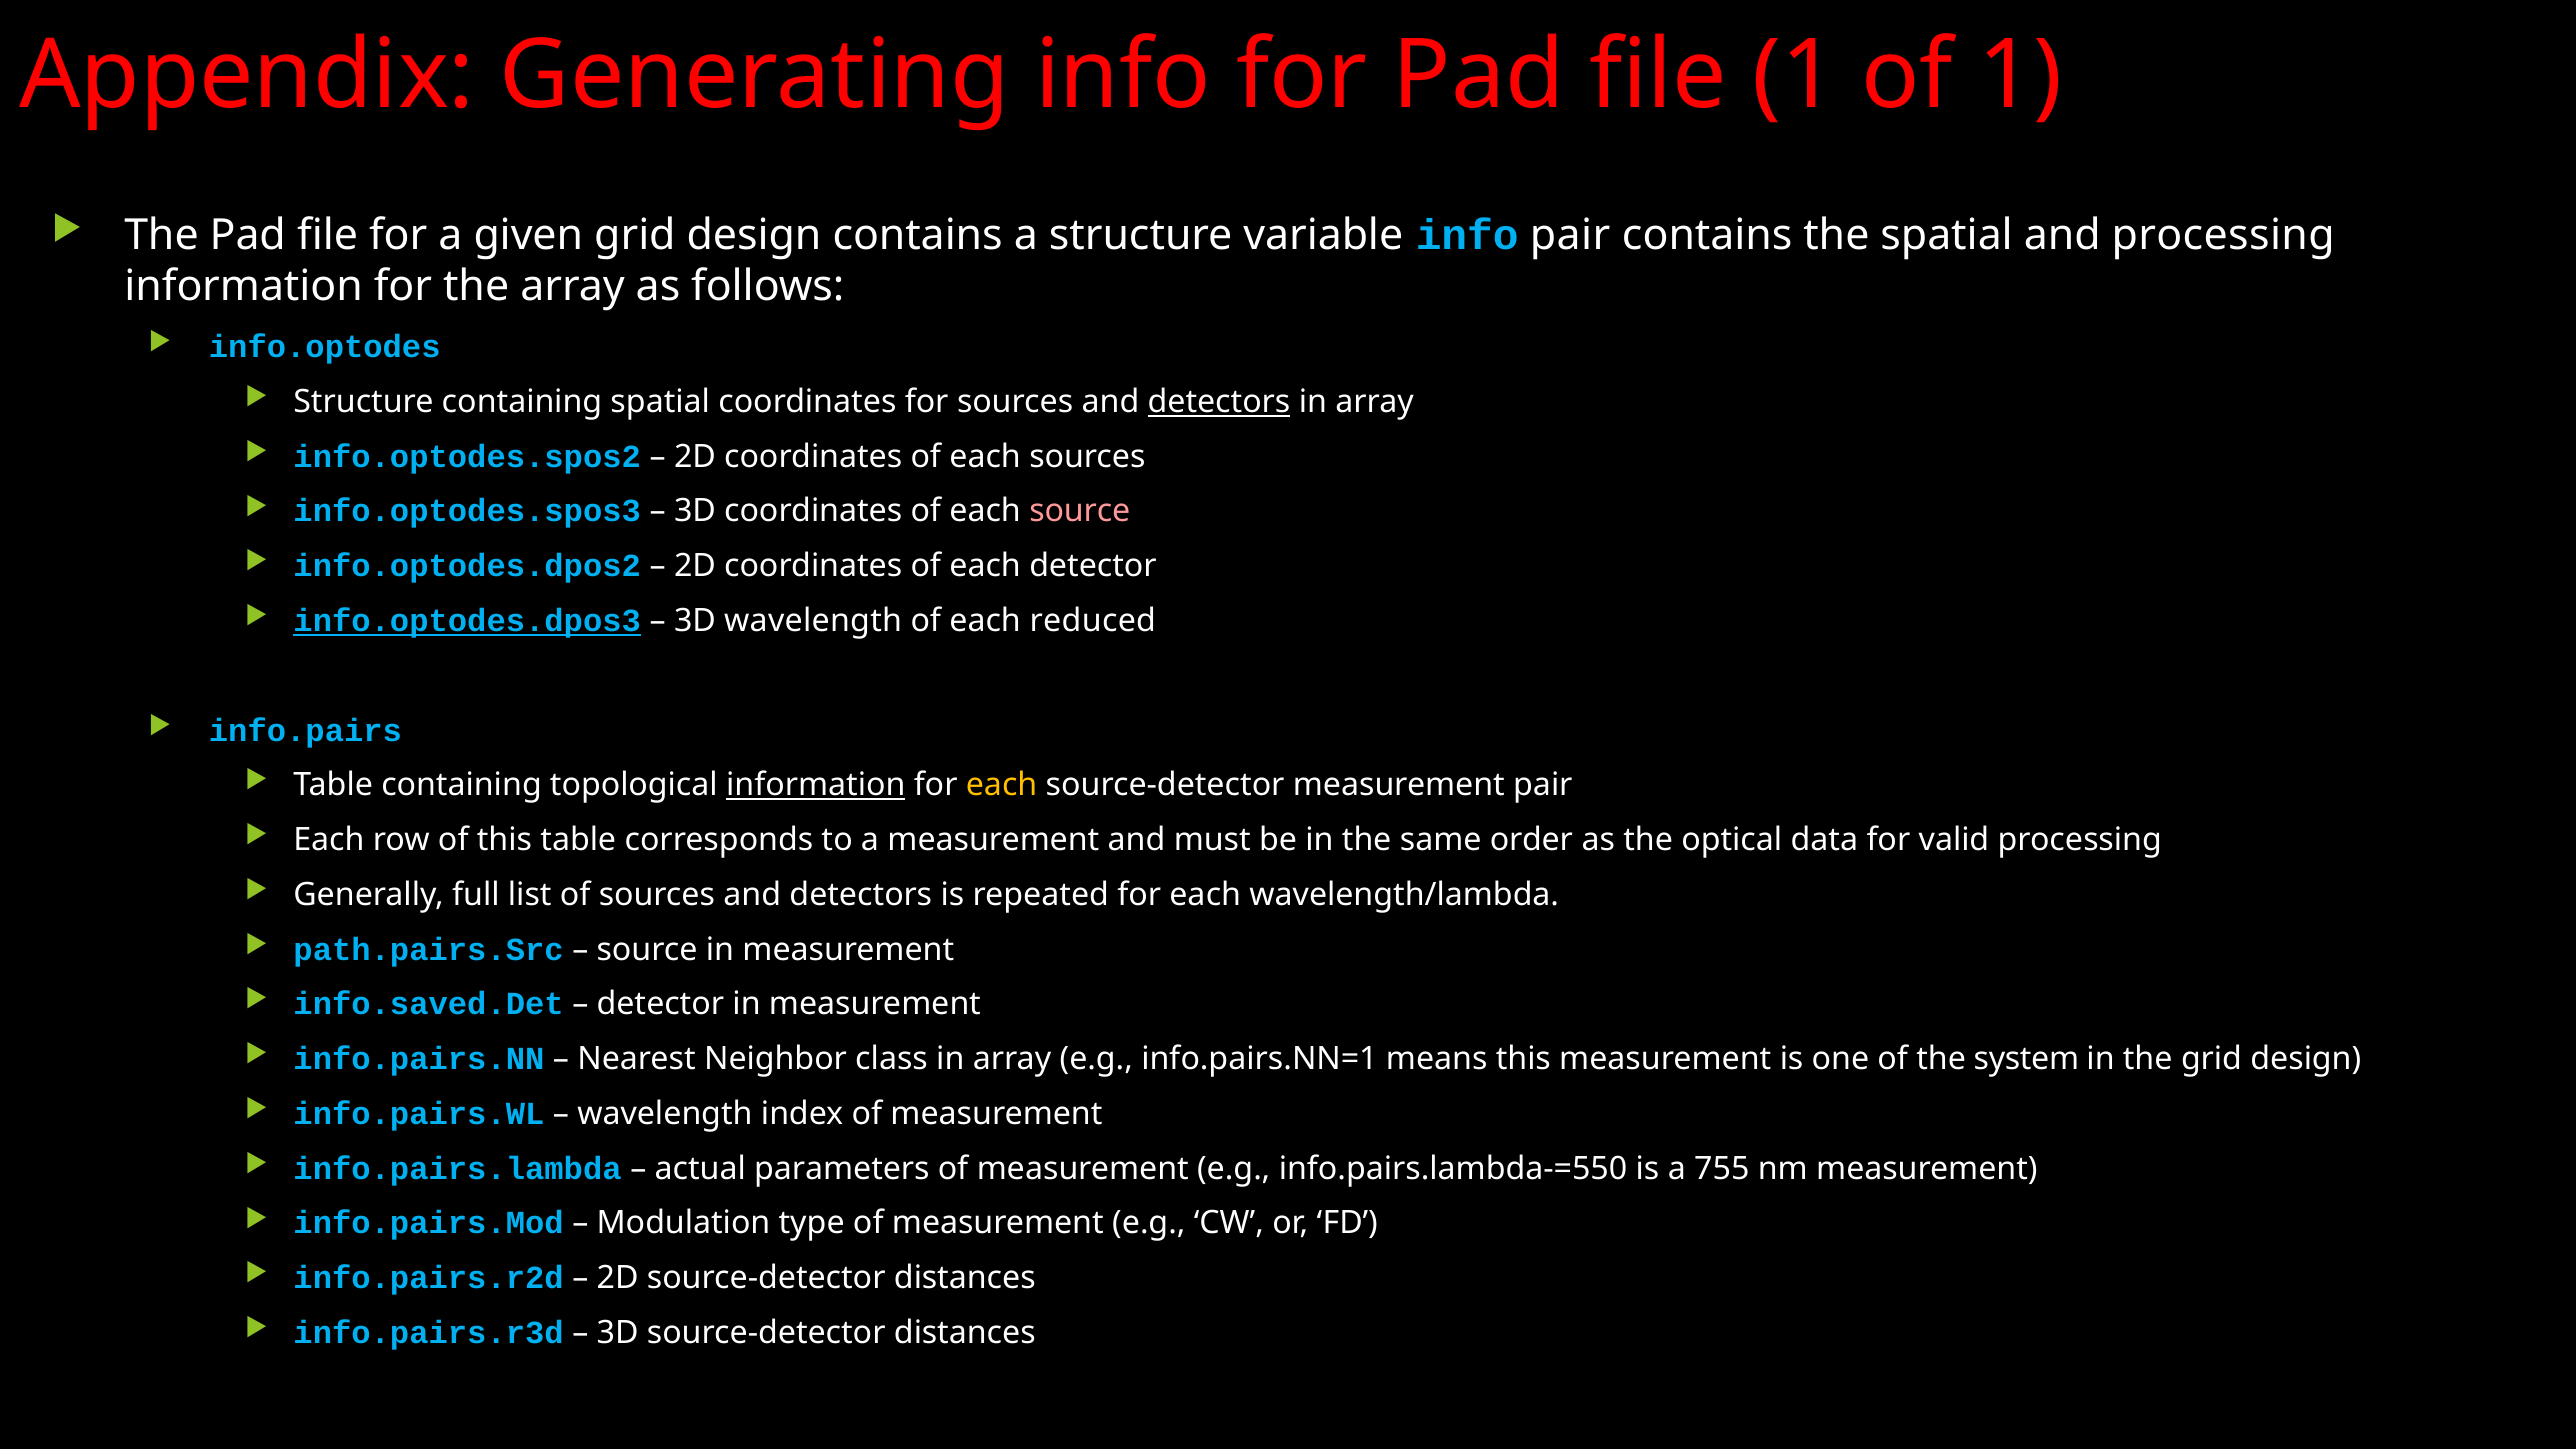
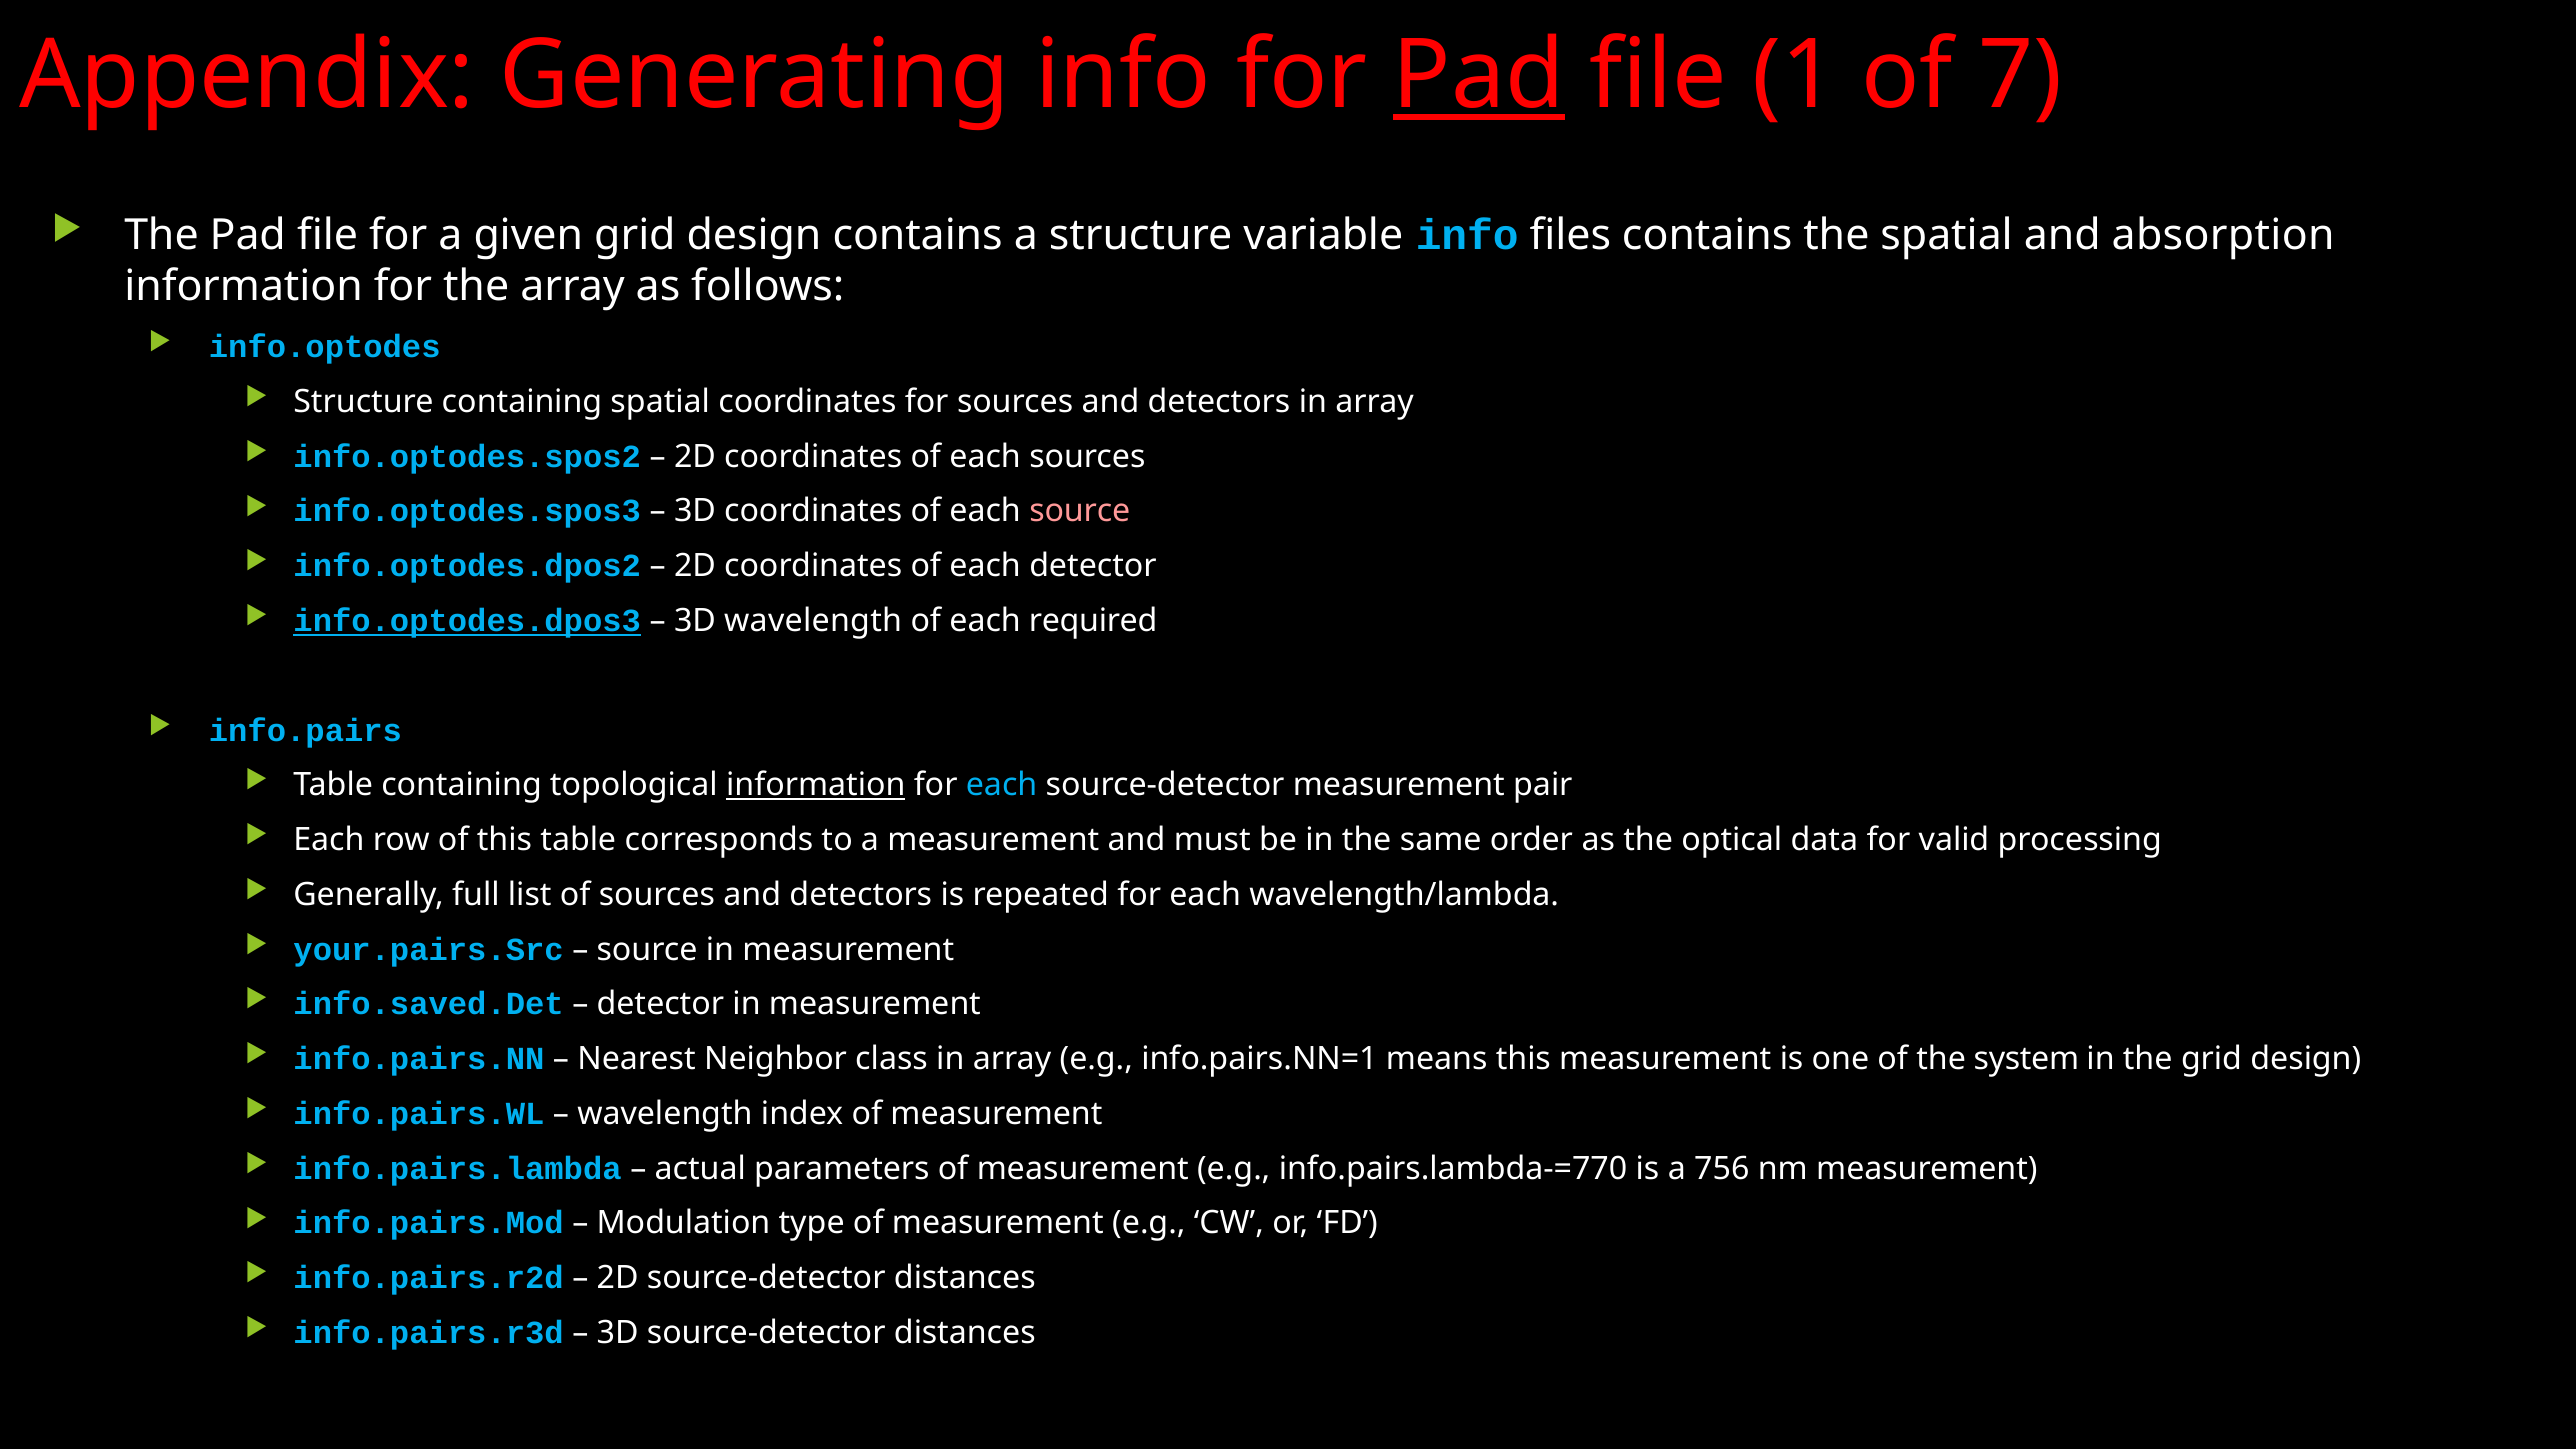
Pad underline: none -> present (1479, 75)
of 1: 1 -> 7 (2020, 75)
info pair: pair -> files (1570, 235)
and processing: processing -> absorption (2223, 235)
detectors underline: present -> none (1219, 402)
reduced: reduced -> required (1093, 621)
each colour: yellow -> light blue (1002, 785)
path.pairs.Src: path.pairs.Src -> your.pairs.Src (429, 949)
info.pairs.lambda-=550: info.pairs.lambda-=550 -> info.pairs.lambda-=770 (1453, 1168)
755: 755 -> 756 (1722, 1168)
